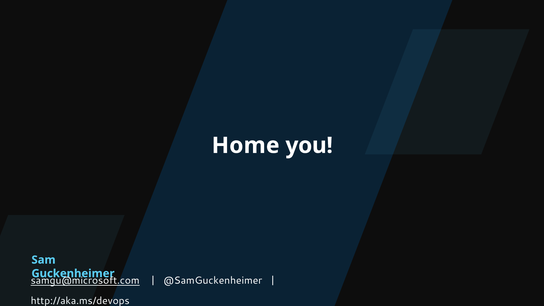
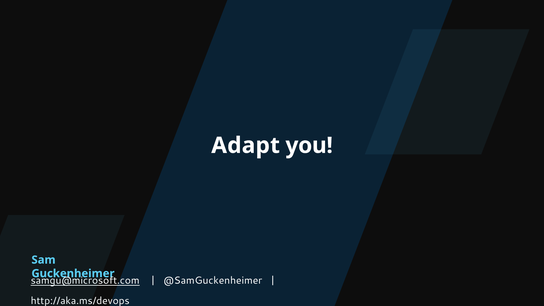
Home: Home -> Adapt (246, 145)
